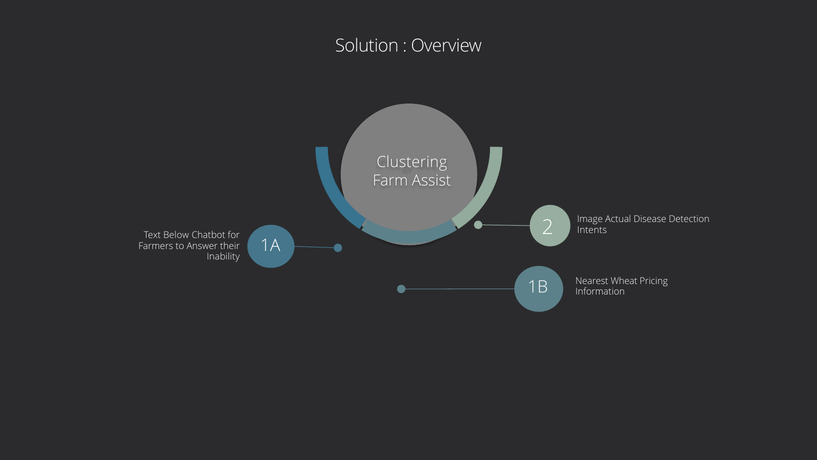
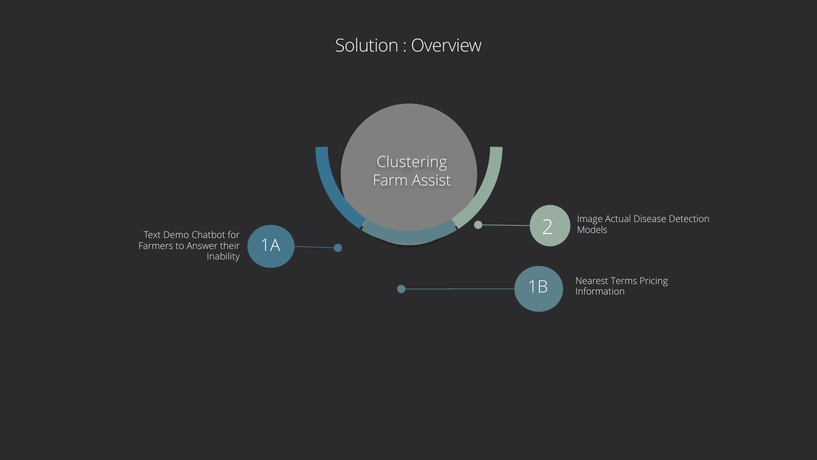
Intents: Intents -> Models (592, 230)
Below: Below -> Demo (176, 235)
Wheat: Wheat -> Terms (624, 281)
